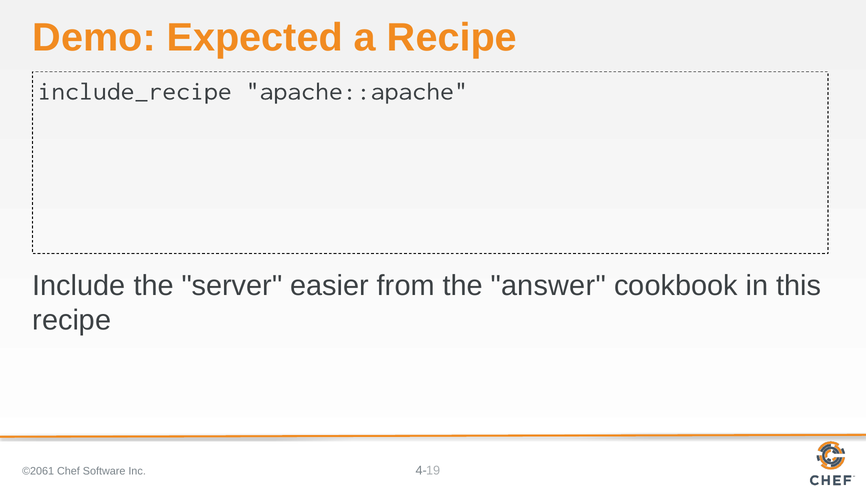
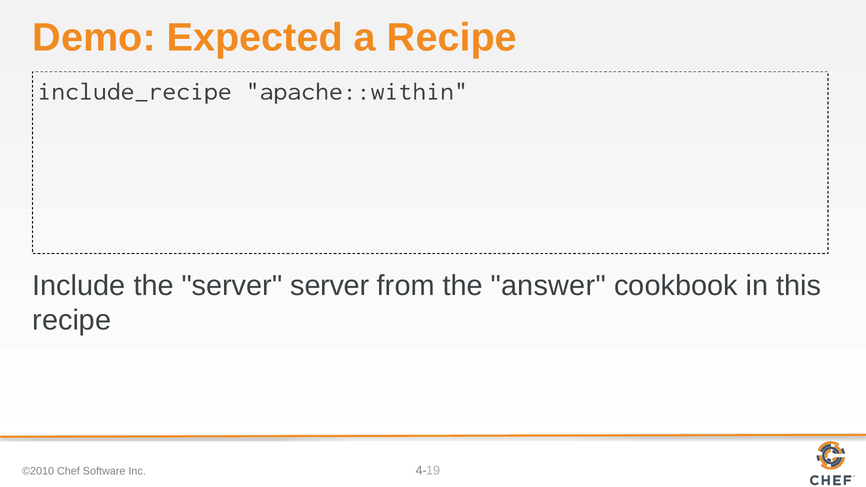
apache::apache: apache::apache -> apache::within (357, 91)
server easier: easier -> server (330, 286)
©2061: ©2061 -> ©2010 (38, 471)
